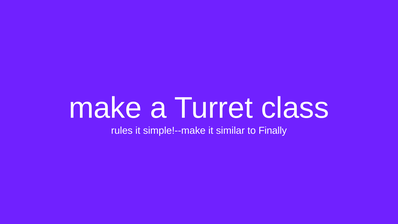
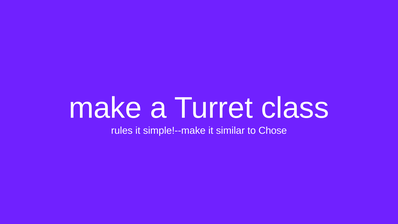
Finally: Finally -> Chose (273, 131)
